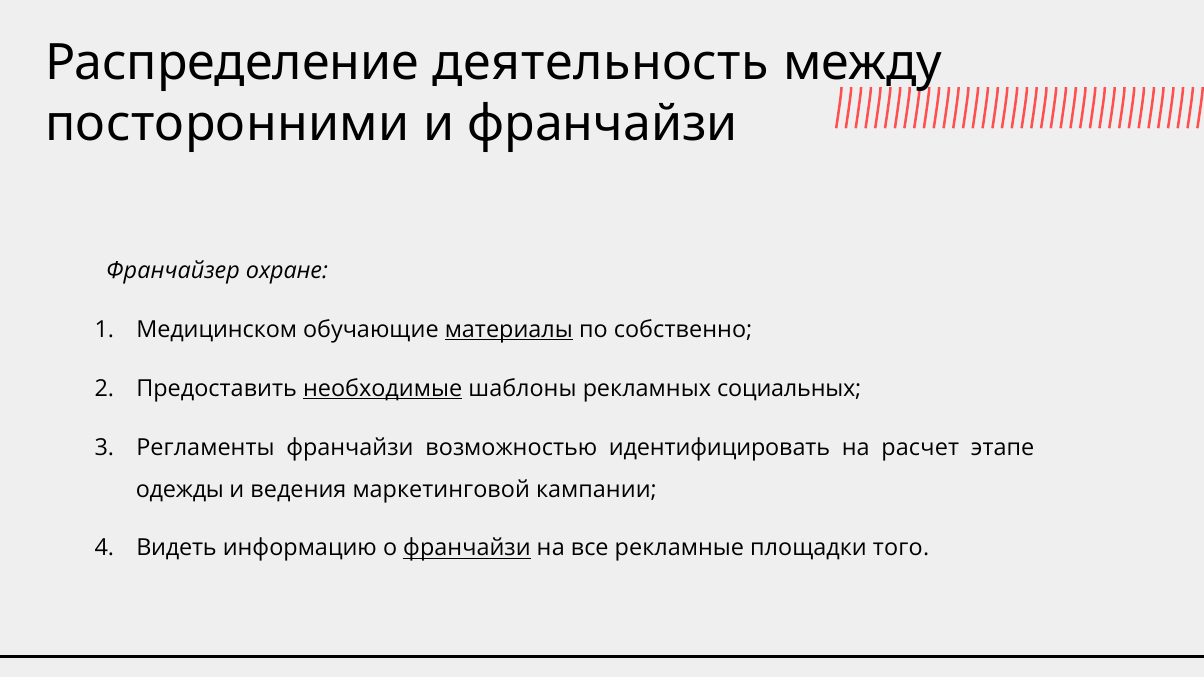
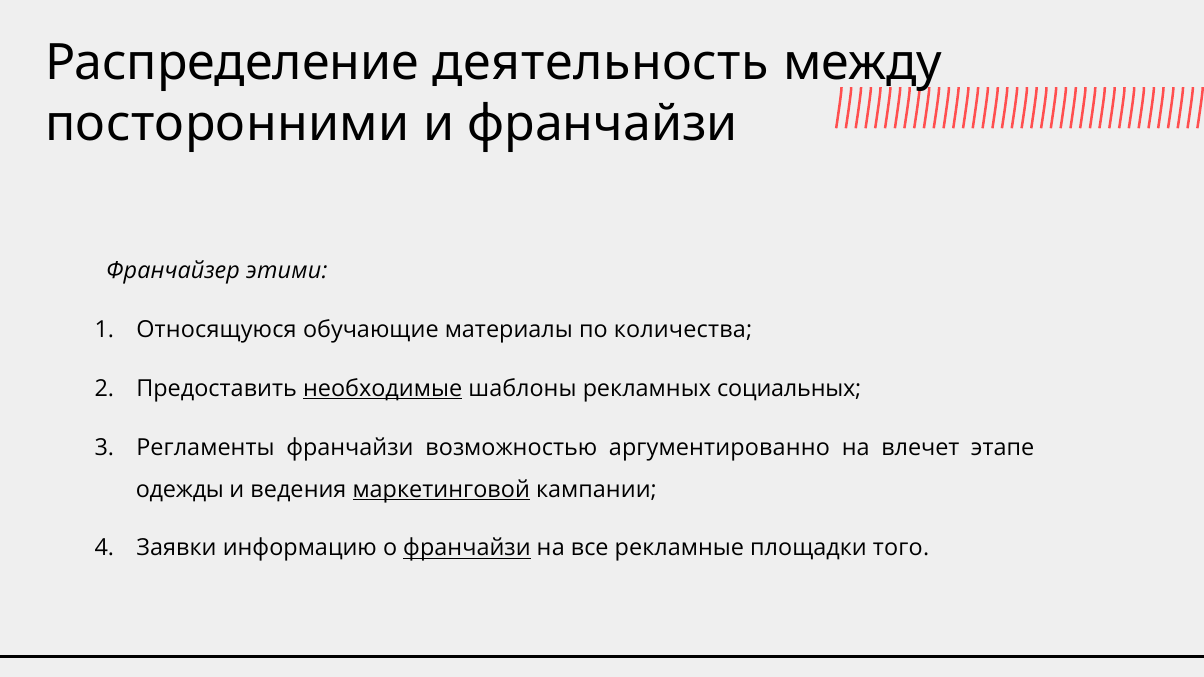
охране: охране -> этими (287, 271)
Медицинском: Медицинском -> Относящуюся (217, 330)
материалы underline: present -> none (509, 330)
собственно: собственно -> количества (683, 330)
идентифицировать: идентифицировать -> аргументированно (719, 447)
расчет: расчет -> влечет (920, 447)
маркетинговой underline: none -> present (441, 490)
Видеть: Видеть -> Заявки (176, 548)
